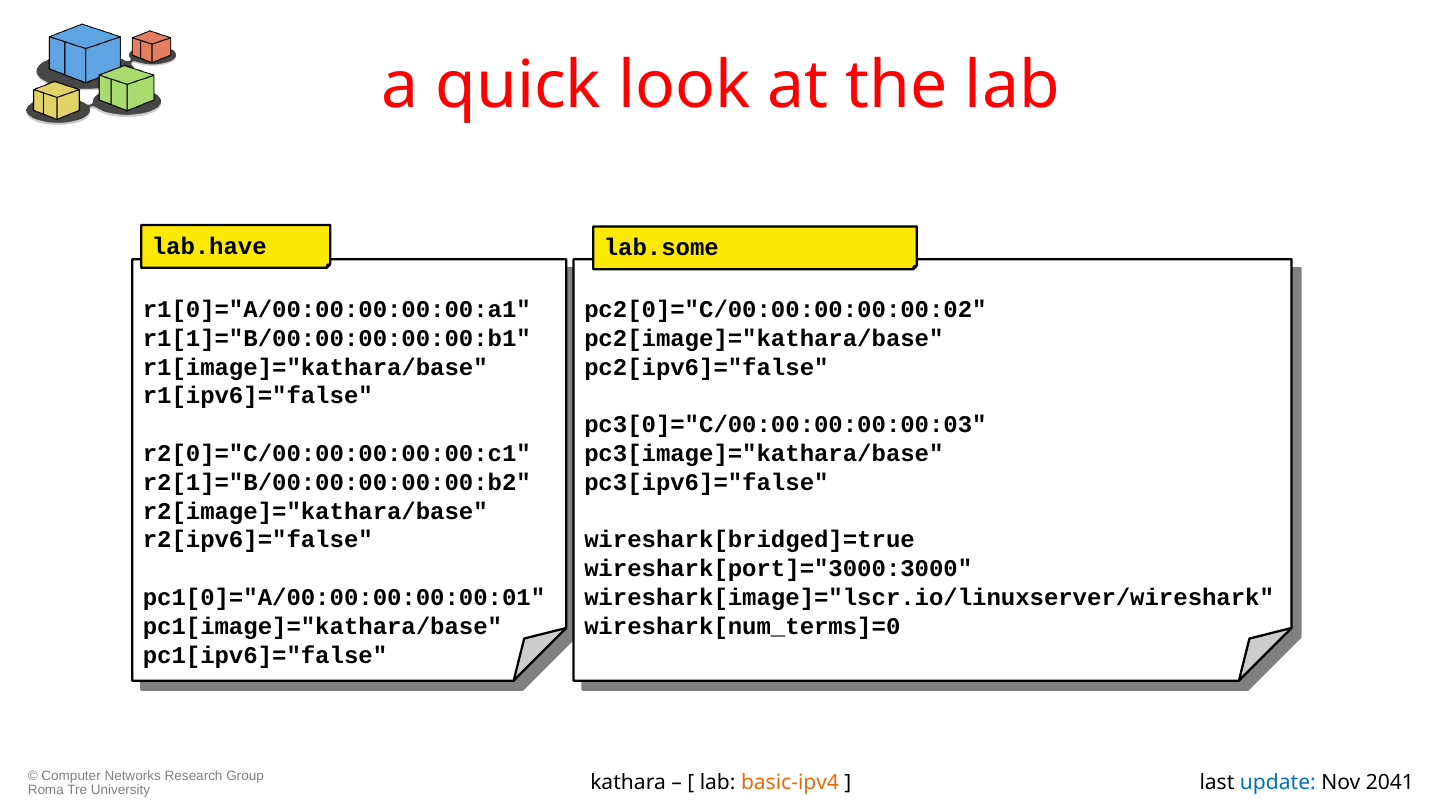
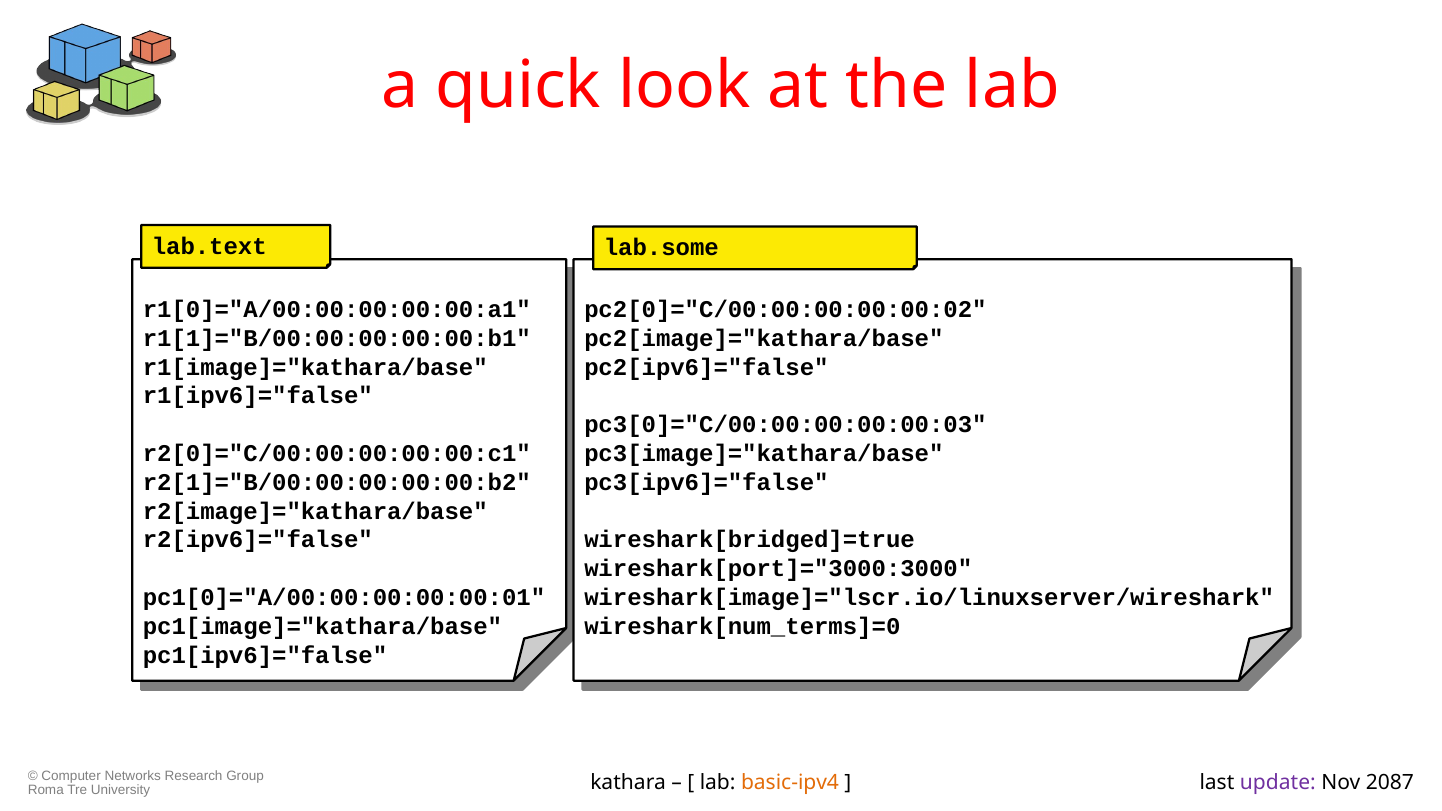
lab.have: lab.have -> lab.text (209, 247)
update colour: blue -> purple (1278, 783)
2041: 2041 -> 2087 (1390, 783)
